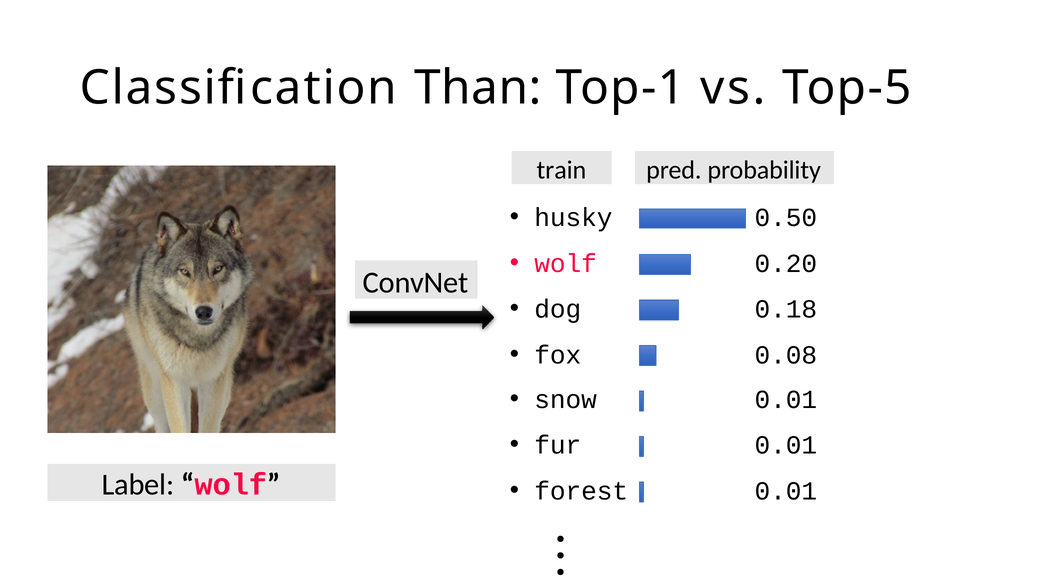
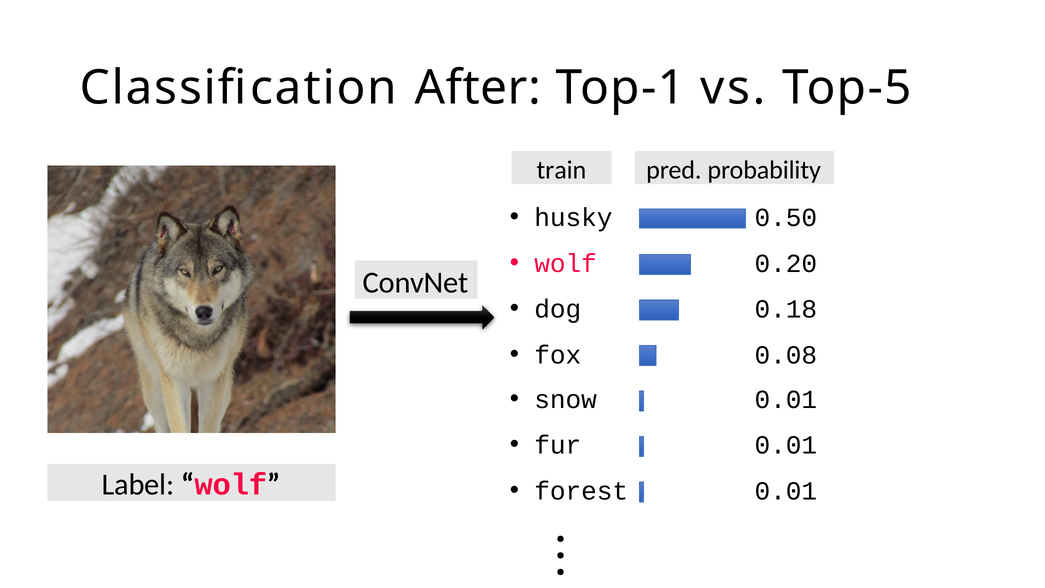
Than: Than -> After (478, 88)
